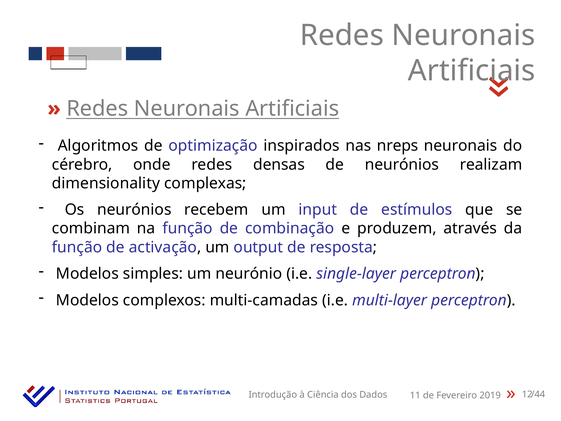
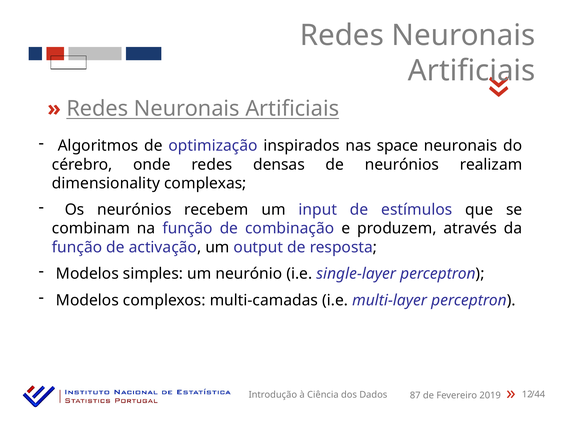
nreps: nreps -> space (398, 146)
11: 11 -> 87 (415, 395)
